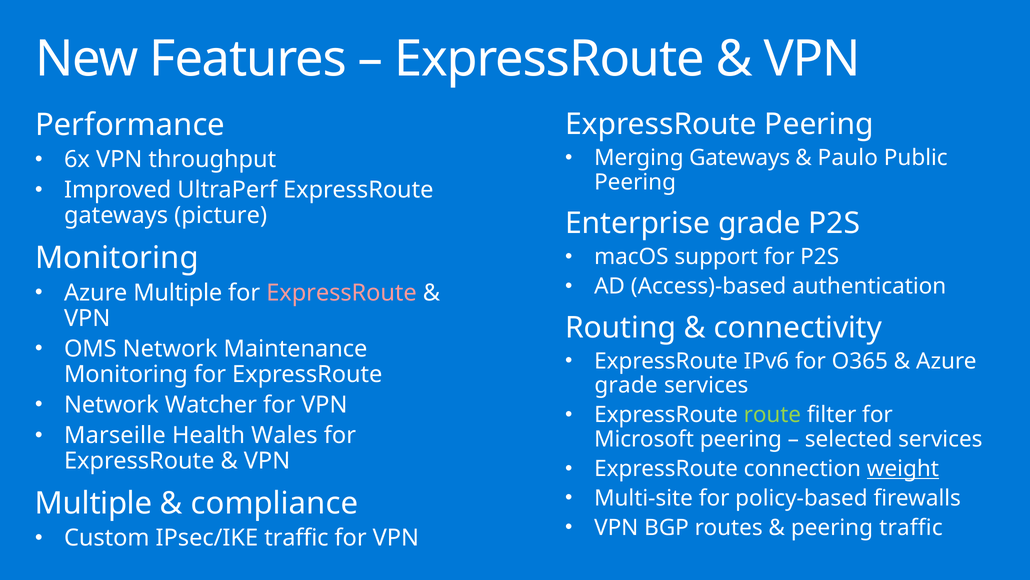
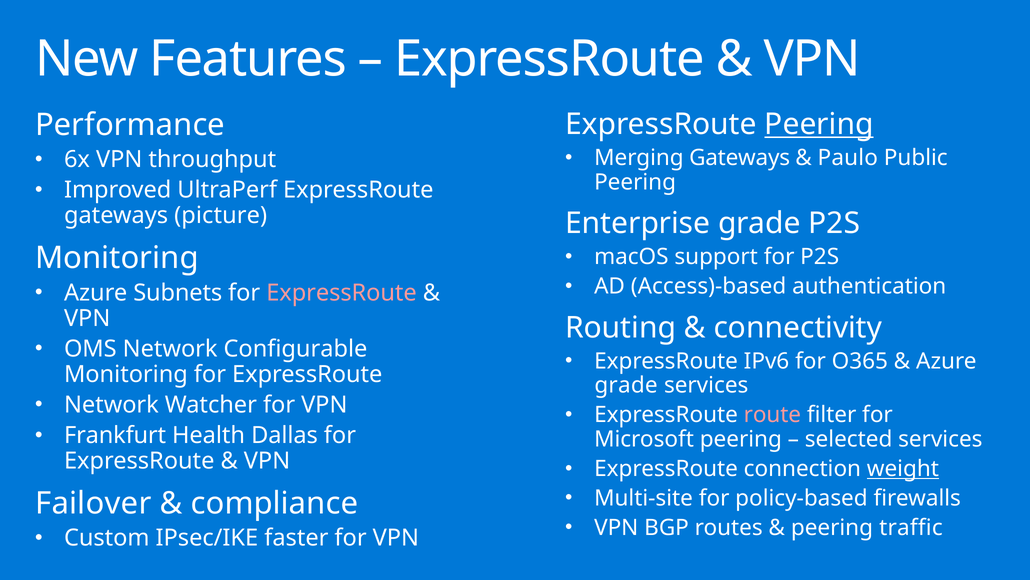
Peering underline: none -> present (819, 124)
Azure Multiple: Multiple -> Subnets (178, 292)
Maintenance: Maintenance -> Configurable (295, 348)
route colour: light green -> pink (772, 415)
Marseille: Marseille -> Frankfurt (115, 435)
Wales: Wales -> Dallas (285, 435)
Multiple: Multiple -> Failover (93, 503)
IPsec/IKE traffic: traffic -> faster (296, 538)
